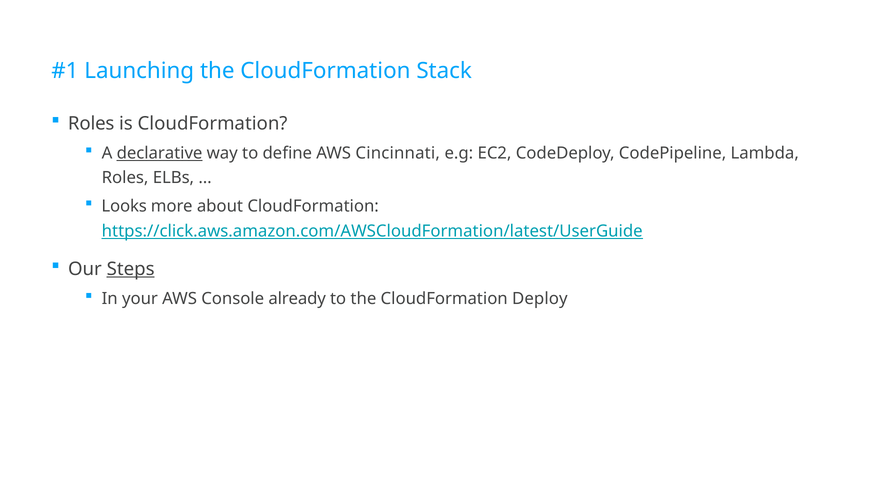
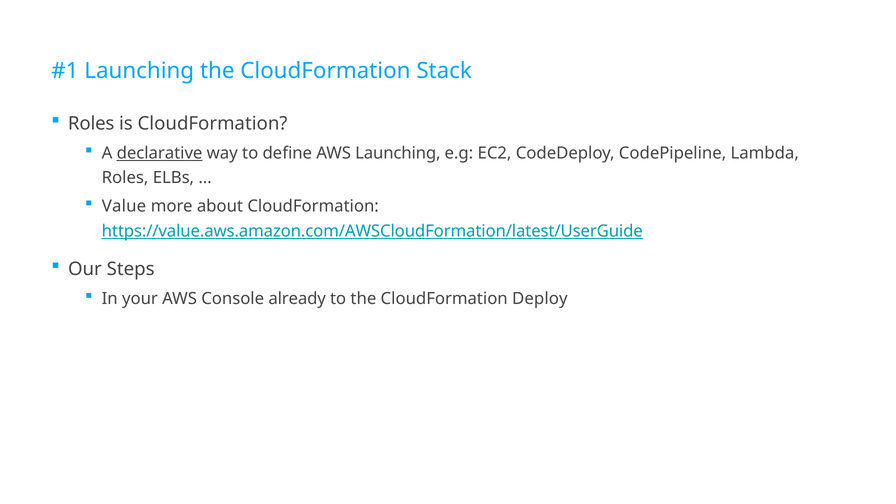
AWS Cincinnati: Cincinnati -> Launching (398, 153)
Looks: Looks -> Value (124, 206)
https://click.aws.amazon.com/AWSCloudFormation/latest/UserGuide: https://click.aws.amazon.com/AWSCloudFormation/latest/UserGuide -> https://value.aws.amazon.com/AWSCloudFormation/latest/UserGuide (372, 231)
Steps underline: present -> none (131, 269)
